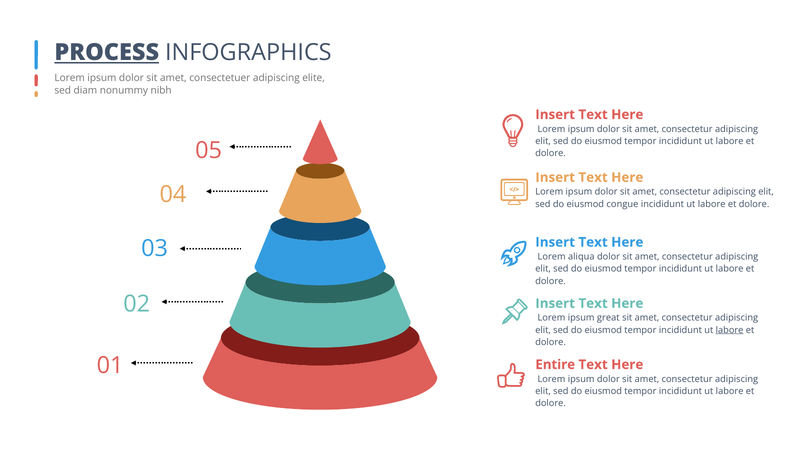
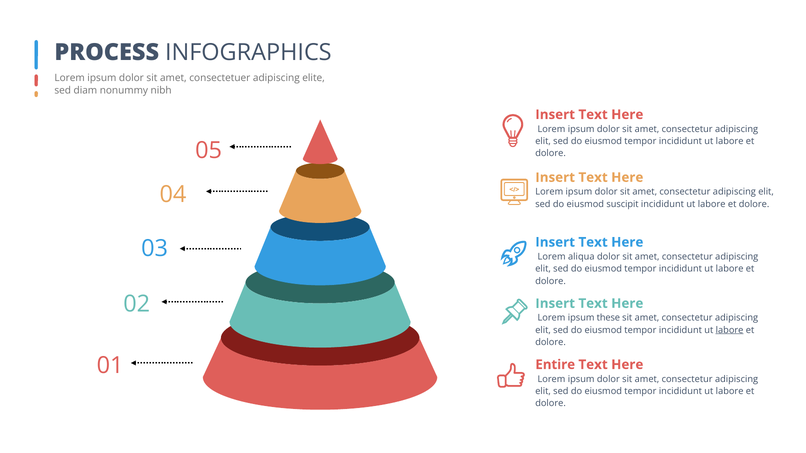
PROCESS underline: present -> none (107, 53)
congue: congue -> suscipit (623, 204)
great: great -> these (608, 318)
